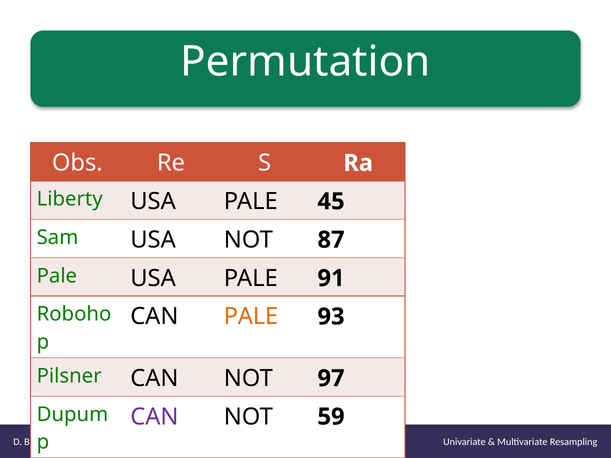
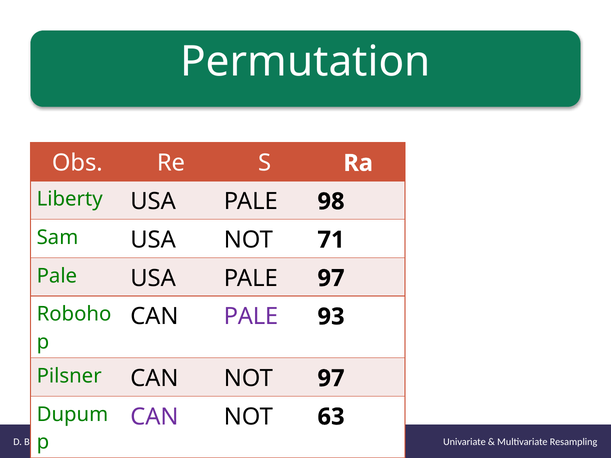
45: 45 -> 98 (331, 202)
87: 87 -> 71 (331, 240)
PALE 91: 91 -> 97 (331, 278)
PALE colour: orange -> purple (251, 317)
59: 59 -> 63 (331, 417)
